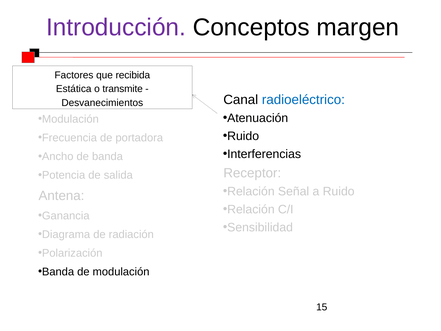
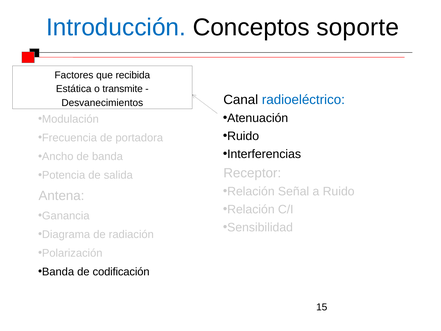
Introducción colour: purple -> blue (116, 27)
margen: margen -> soporte (358, 27)
de modulación: modulación -> codificación (121, 272)
